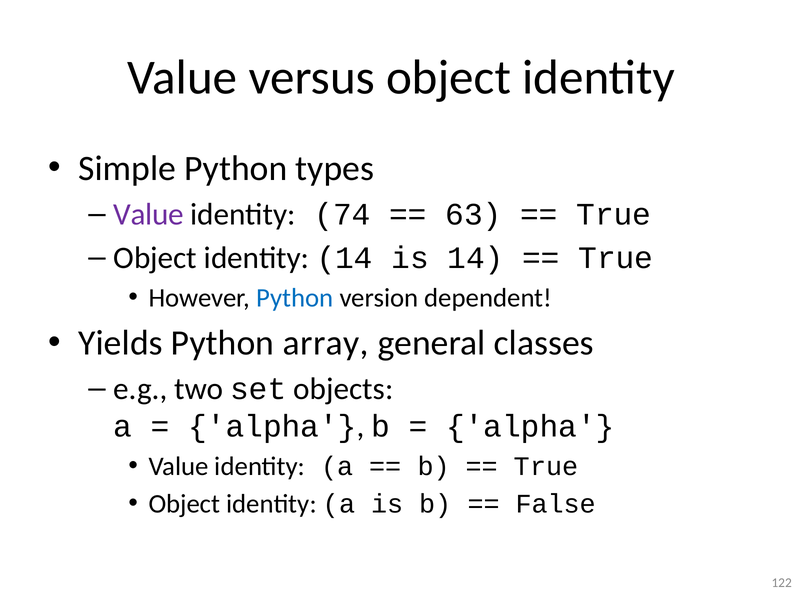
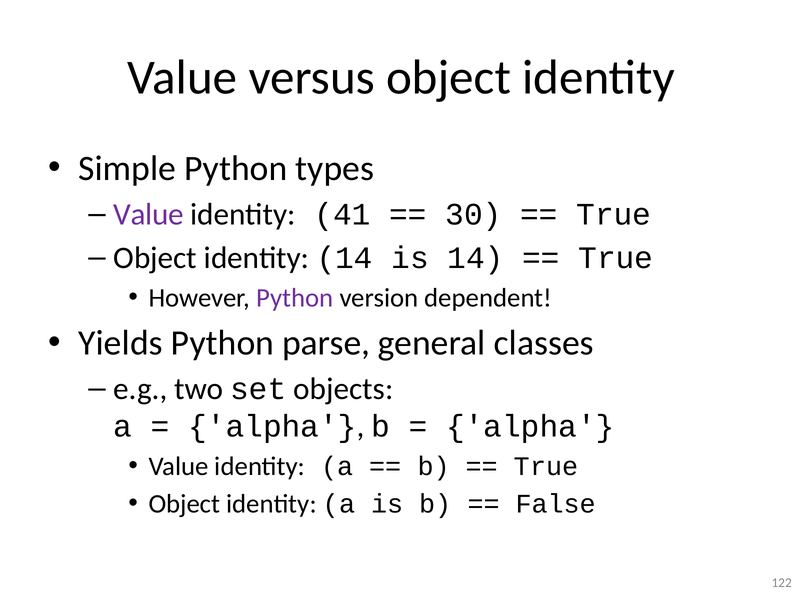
74: 74 -> 41 (343, 215)
63: 63 -> 30 (474, 215)
Python colour: blue -> purple (295, 298)
array: array -> parse (326, 343)
